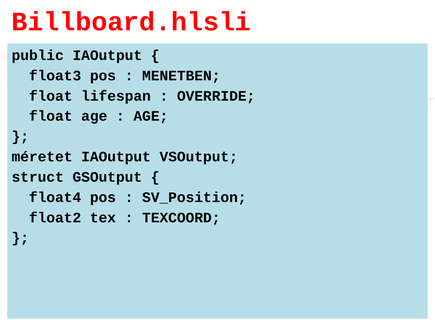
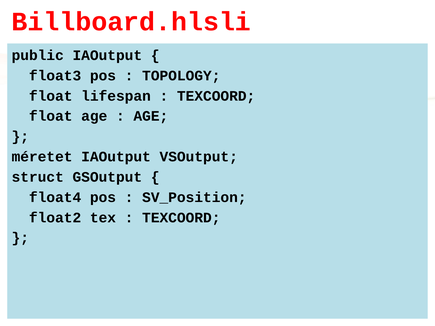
MENETBEN: MENETBEN -> TOPOLOGY (181, 76)
OVERRIDE: OVERRIDE -> TEXCOORD (216, 96)
